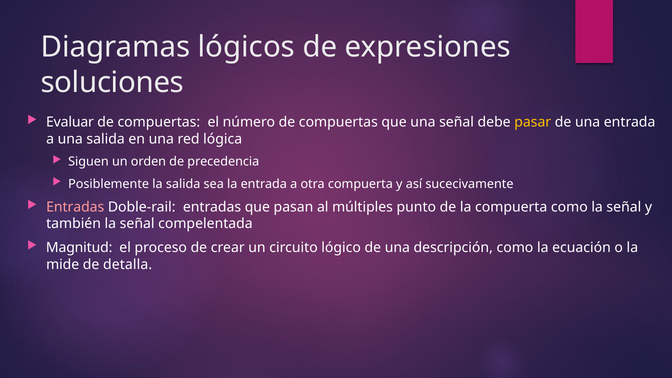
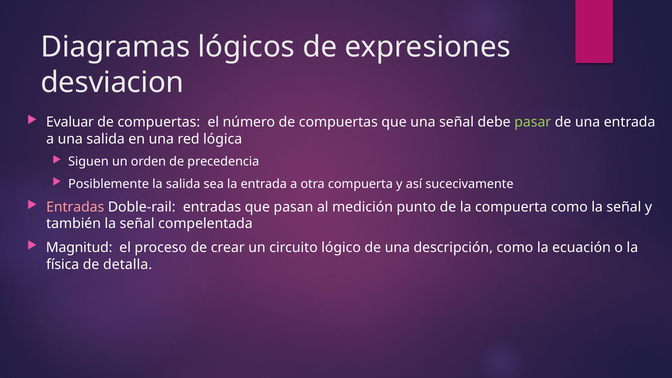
soluciones: soluciones -> desviacion (112, 82)
pasar colour: yellow -> light green (533, 122)
múltiples: múltiples -> medición (363, 207)
mide: mide -> física (63, 265)
